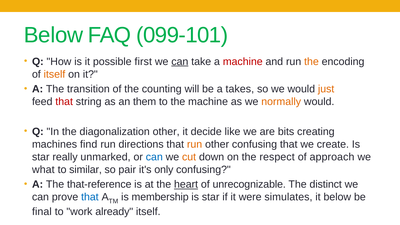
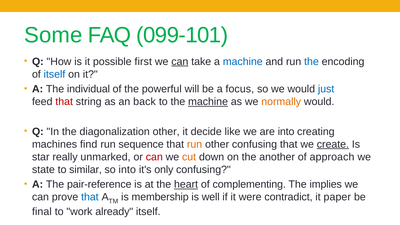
Below: Below -> Some (53, 35)
machine colour: red -> blue (243, 62)
the colour: orange -> blue (311, 62)
itself colour: orange -> blue (54, 74)
transition: transition -> individual (88, 89)
counting: counting -> powerful (162, 89)
takes: takes -> focus (240, 89)
just colour: orange -> blue (326, 89)
them: them -> back (145, 102)
machine underline: none -> present (208, 102)
are bits: bits -> into (286, 132)
directions: directions -> sequence (141, 144)
create underline: none -> present (333, 144)
can colour: blue -> red (154, 157)
respect: respect -> another (277, 157)
what: what -> state (43, 170)
so pair: pair -> into (127, 170)
that-reference: that-reference -> pair-reference (99, 184)
unrecognizable: unrecognizable -> complementing (249, 184)
distinct: distinct -> implies (326, 184)
star: star -> well (211, 197)
simulates: simulates -> contradict (289, 197)
it below: below -> paper (337, 197)
